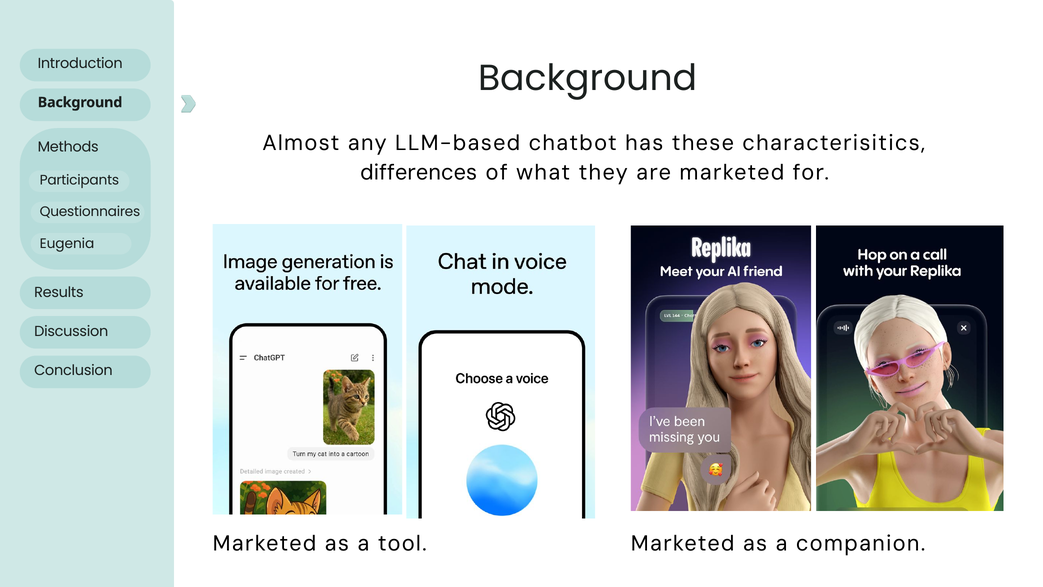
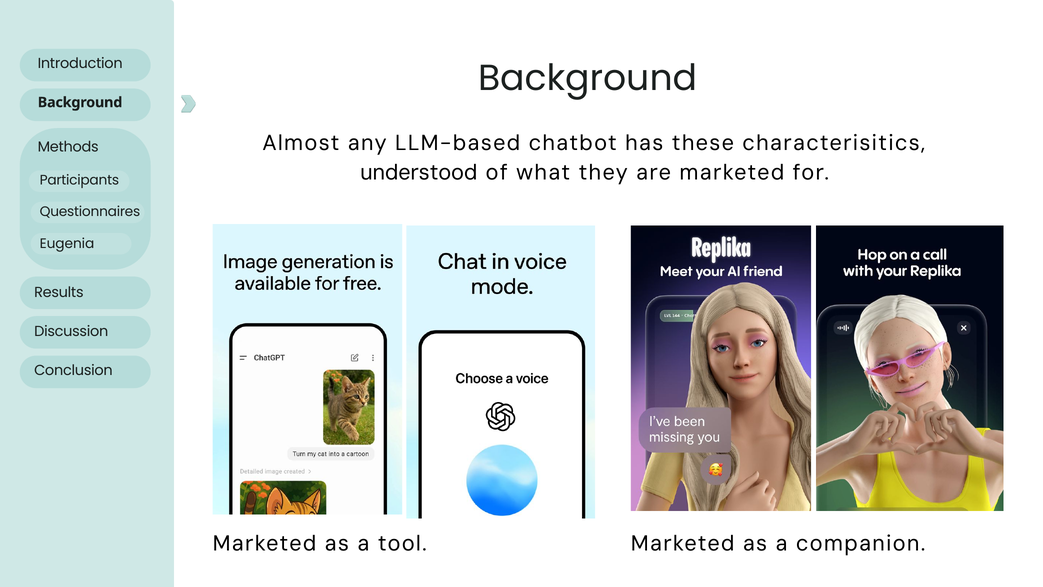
differences: differences -> understood (419, 173)
